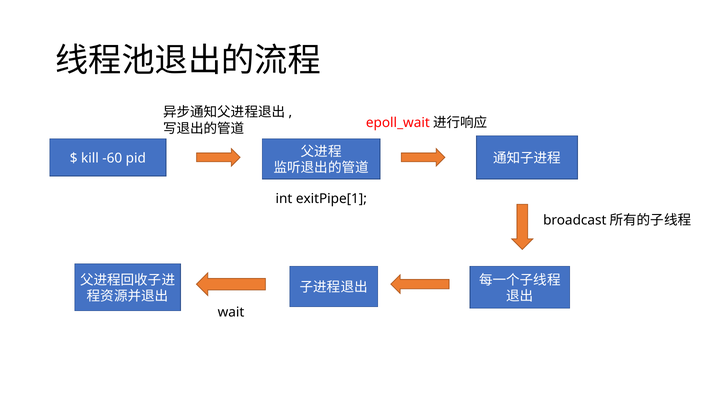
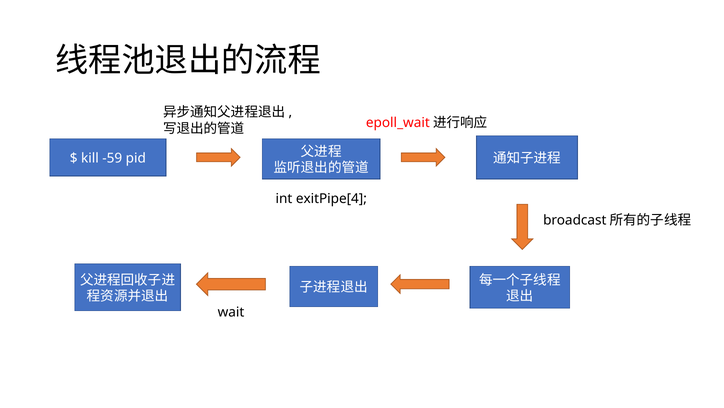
-60: -60 -> -59 (112, 158)
exitPipe[1: exitPipe[1 -> exitPipe[4 (331, 198)
